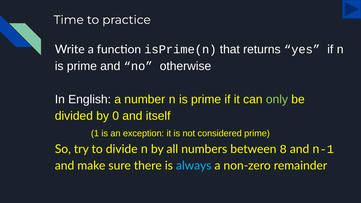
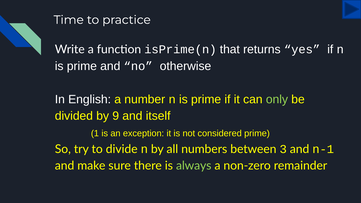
0: 0 -> 9 (116, 116)
8: 8 -> 3 (283, 149)
always colour: light blue -> light green (194, 166)
